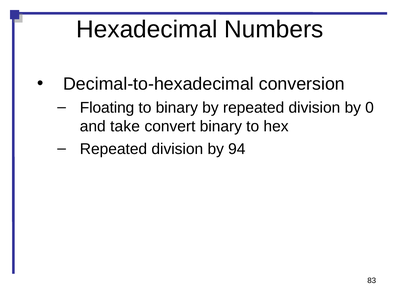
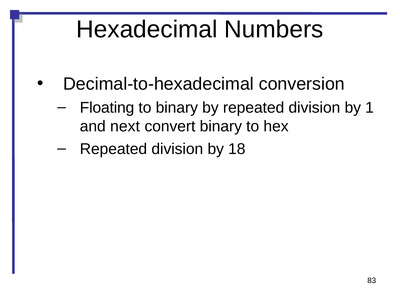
0: 0 -> 1 (370, 108)
take: take -> next (125, 126)
94: 94 -> 18 (237, 149)
